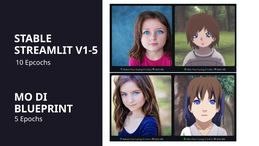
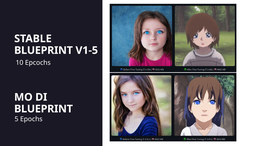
STREAMLIT: STREAMLIT -> BLUEPRINT (44, 50)
